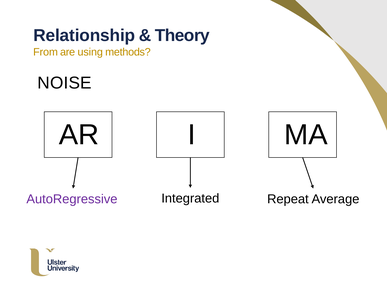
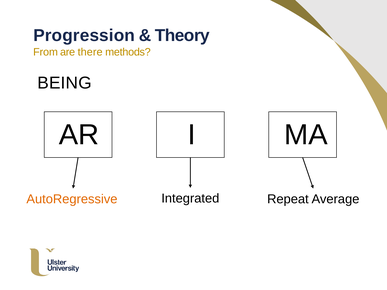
Relationship: Relationship -> Progression (84, 35)
using: using -> there (90, 52)
NOISE: NOISE -> BEING (65, 83)
AutoRegressive colour: purple -> orange (72, 199)
